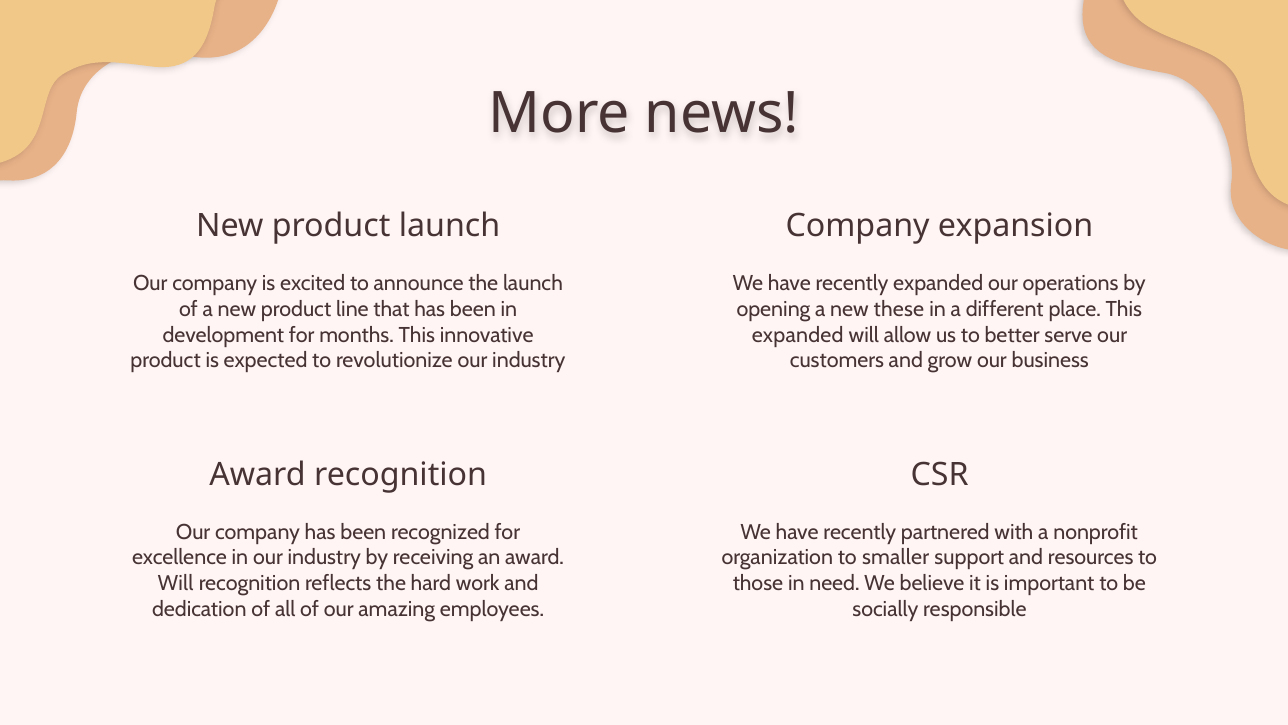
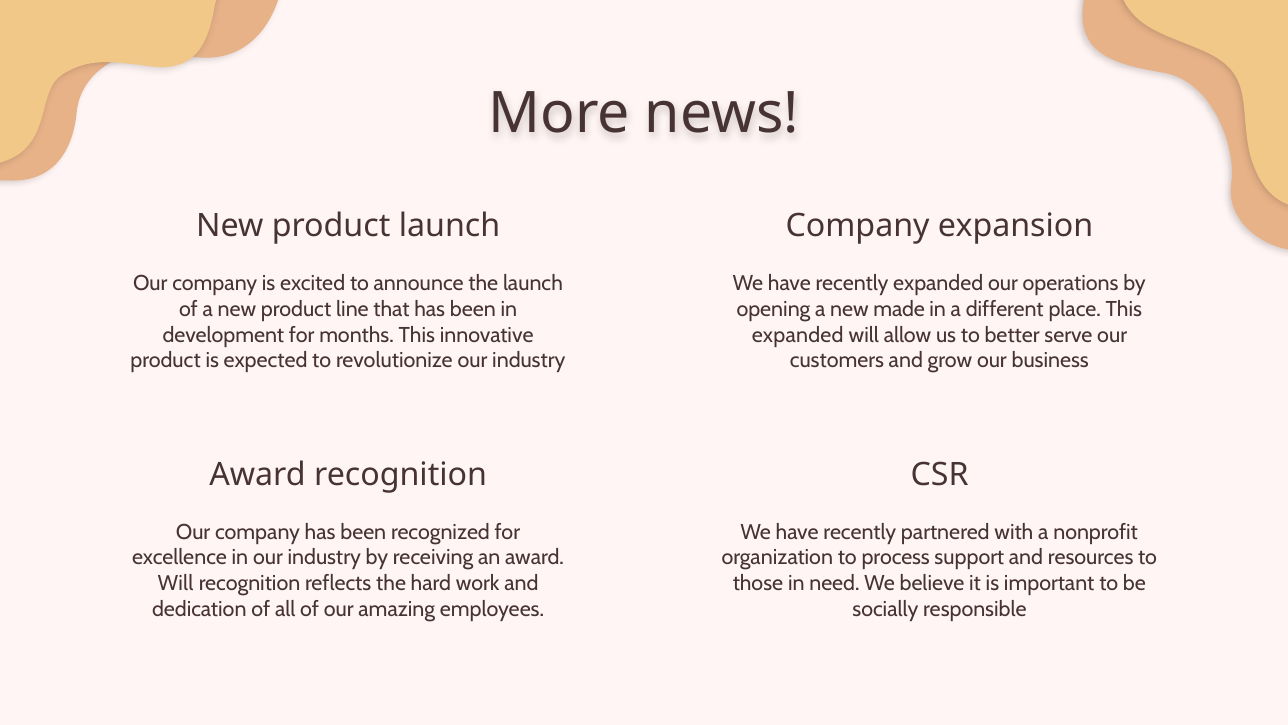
these: these -> made (899, 309)
smaller: smaller -> process (896, 557)
